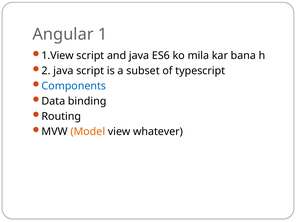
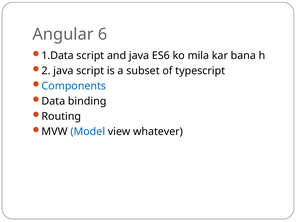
1: 1 -> 6 (103, 34)
1.View: 1.View -> 1.Data (58, 55)
Model colour: orange -> blue (88, 132)
